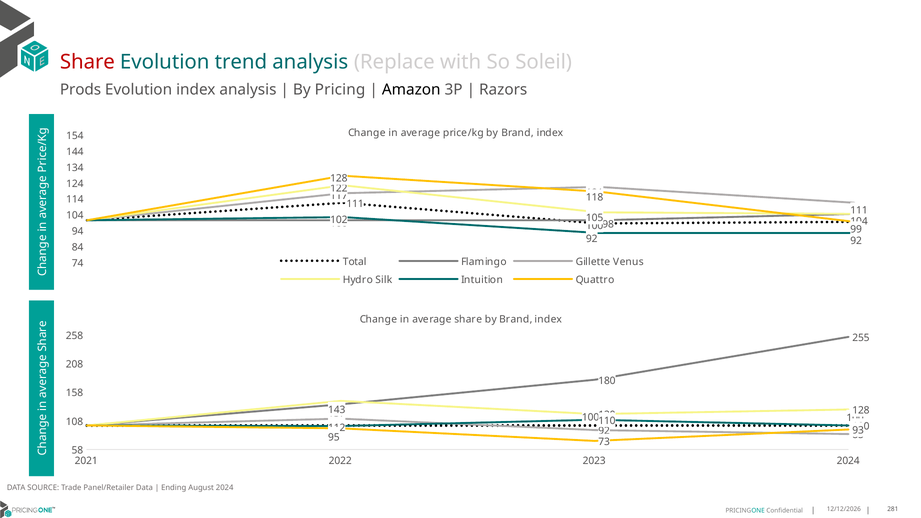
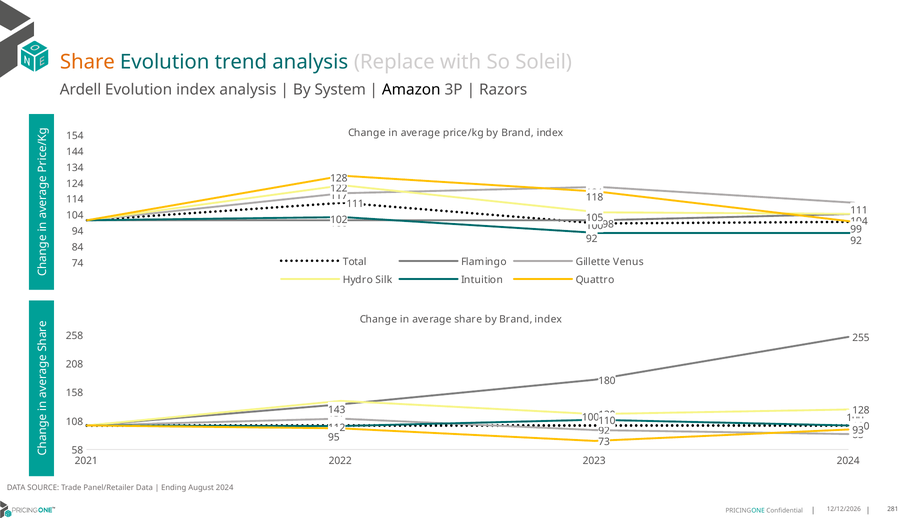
Share colour: red -> orange (87, 62)
Prods: Prods -> Ardell (81, 90)
Pricing: Pricing -> System (340, 90)
